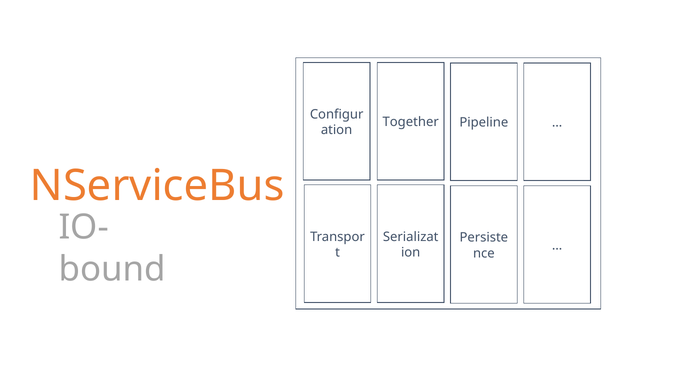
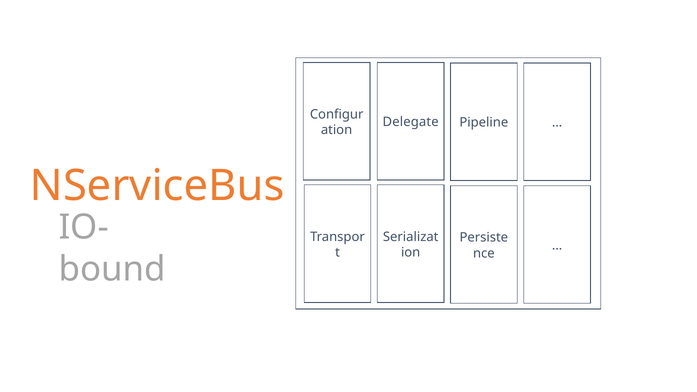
Together: Together -> Delegate (411, 122)
